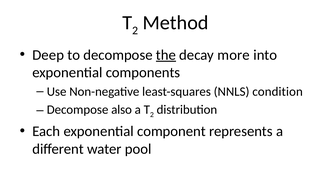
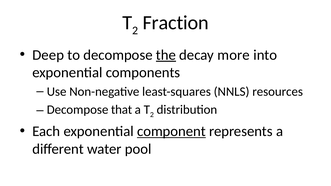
Method: Method -> Fraction (176, 23)
condition: condition -> resources (278, 92)
also: also -> that (122, 110)
component underline: none -> present (171, 131)
